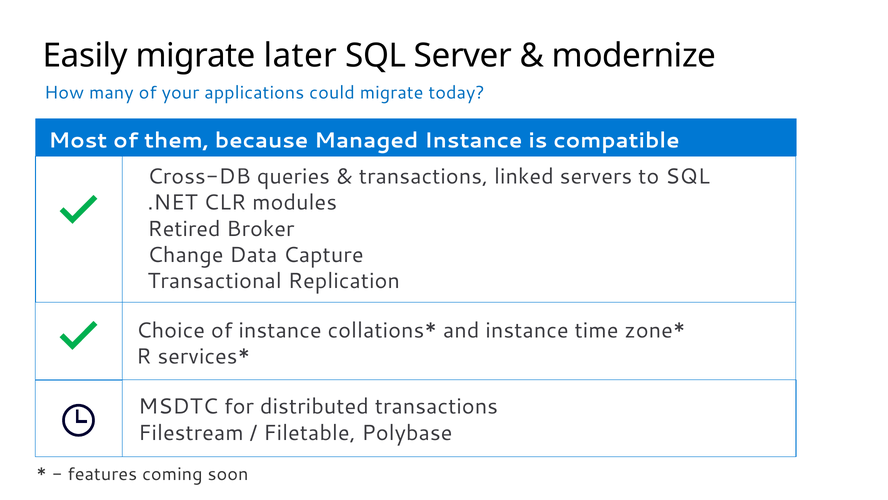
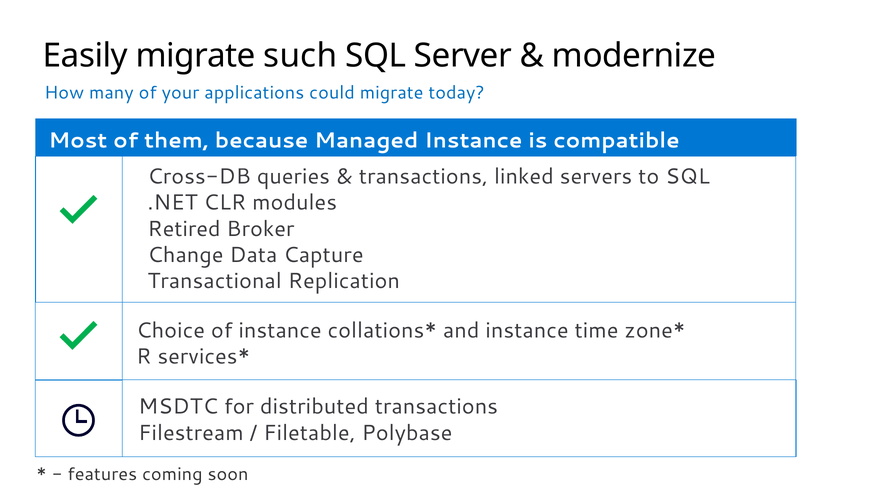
later: later -> such (300, 56)
